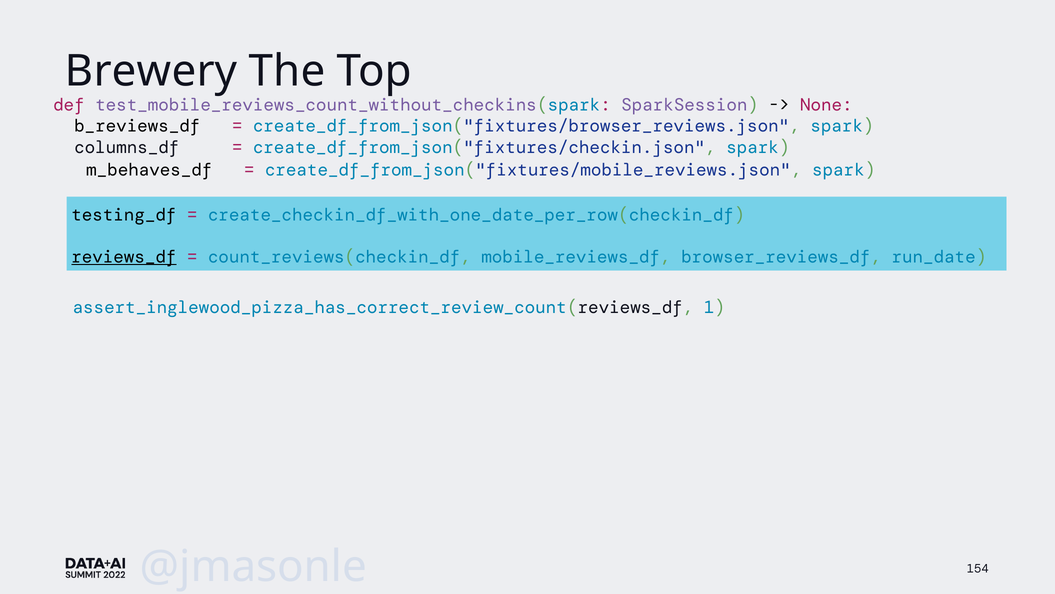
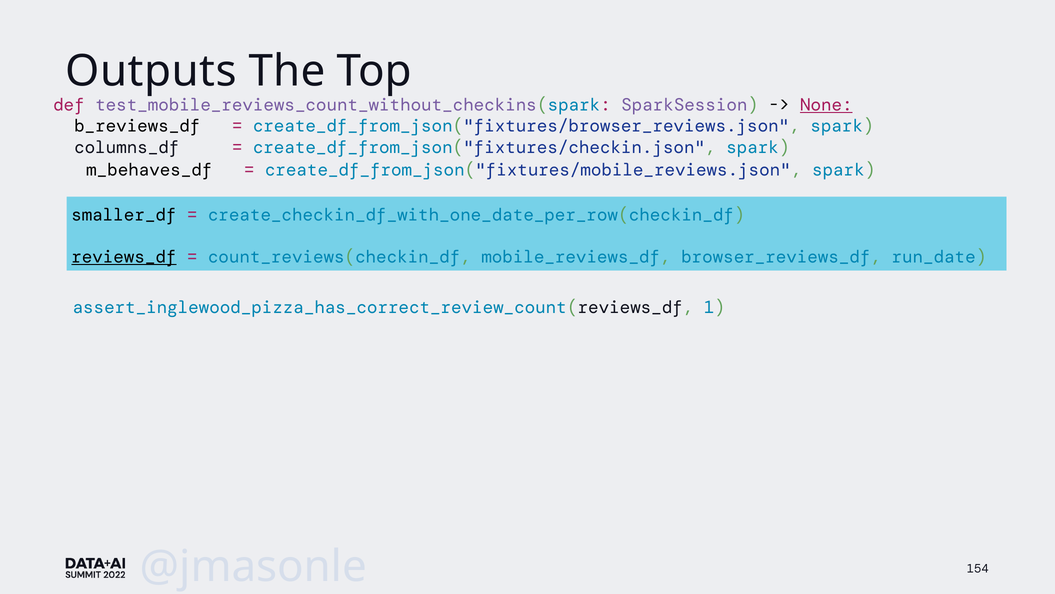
Brewery: Brewery -> Outputs (151, 71)
None underline: none -> present (826, 105)
testing_df: testing_df -> smaller_df (124, 215)
